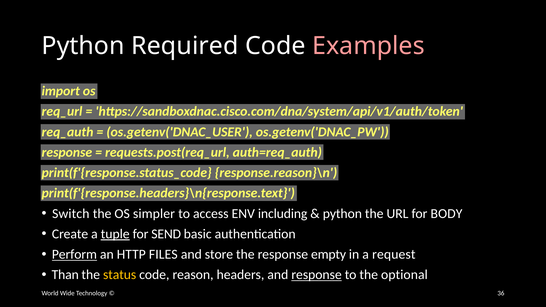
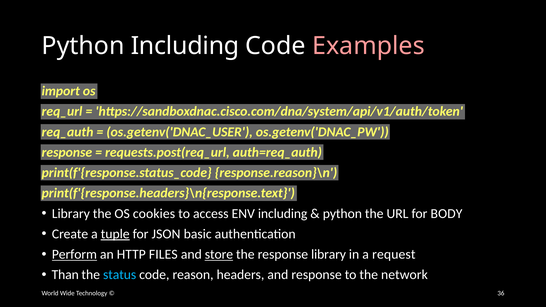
Python Required: Required -> Including (185, 46)
Switch: Switch -> Library (71, 214)
simpler: simpler -> cookies (154, 214)
SEND: SEND -> JSON (166, 234)
store underline: none -> present (219, 255)
response empty: empty -> library (329, 255)
status colour: yellow -> light blue (120, 275)
response underline: present -> none (317, 275)
optional: optional -> network (404, 275)
